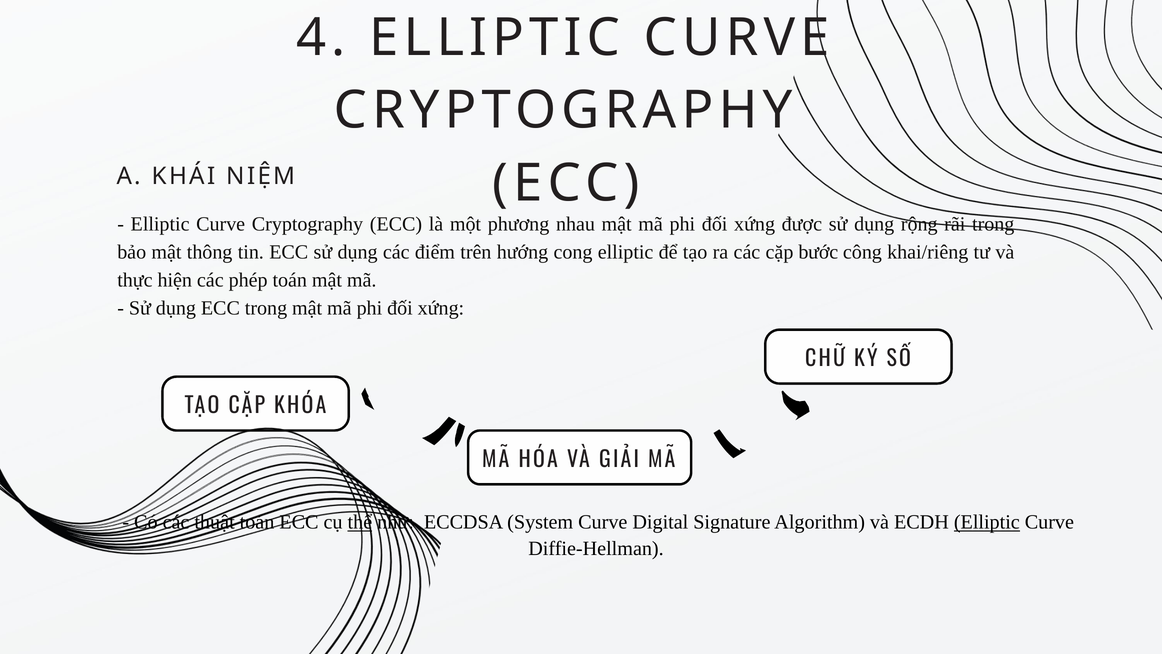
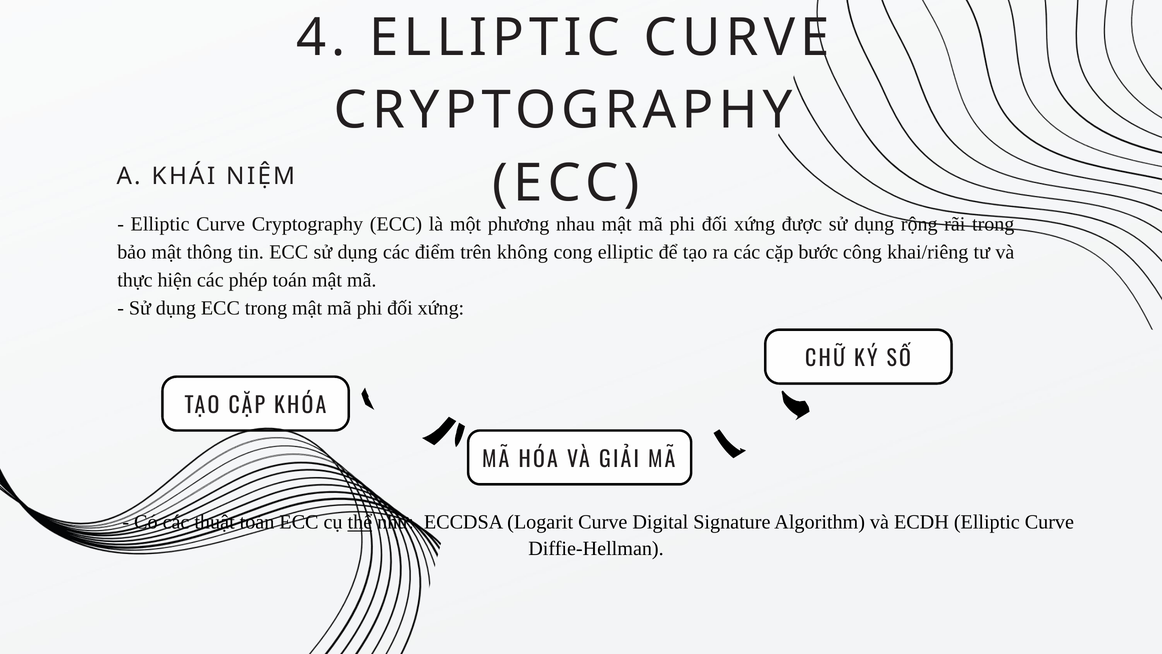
hướng: hướng -> không (522, 252)
System: System -> Logarit (540, 522)
Elliptic underline: present -> none (987, 522)
